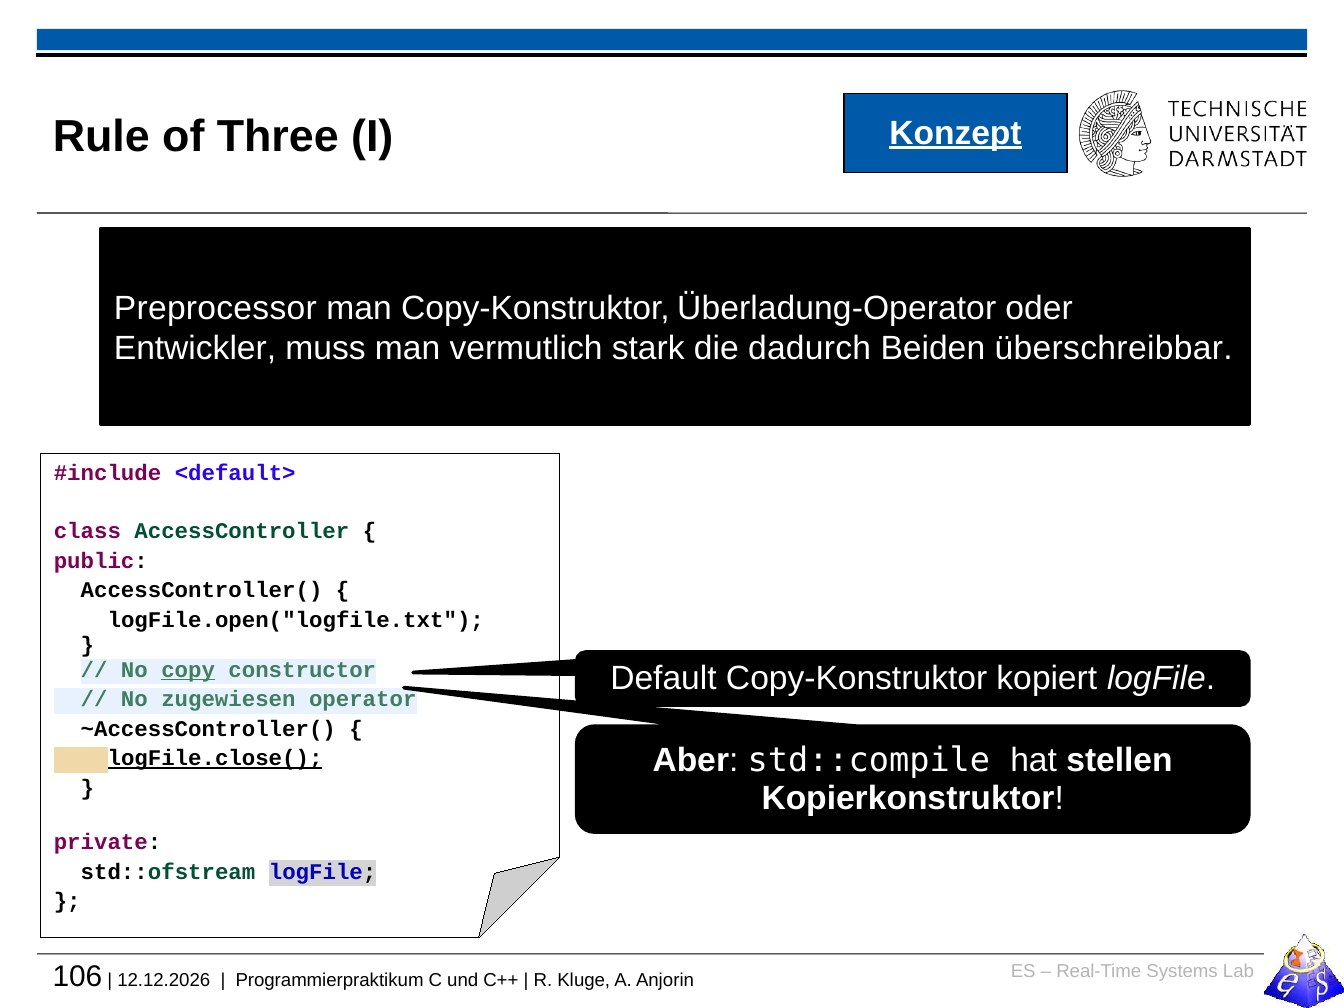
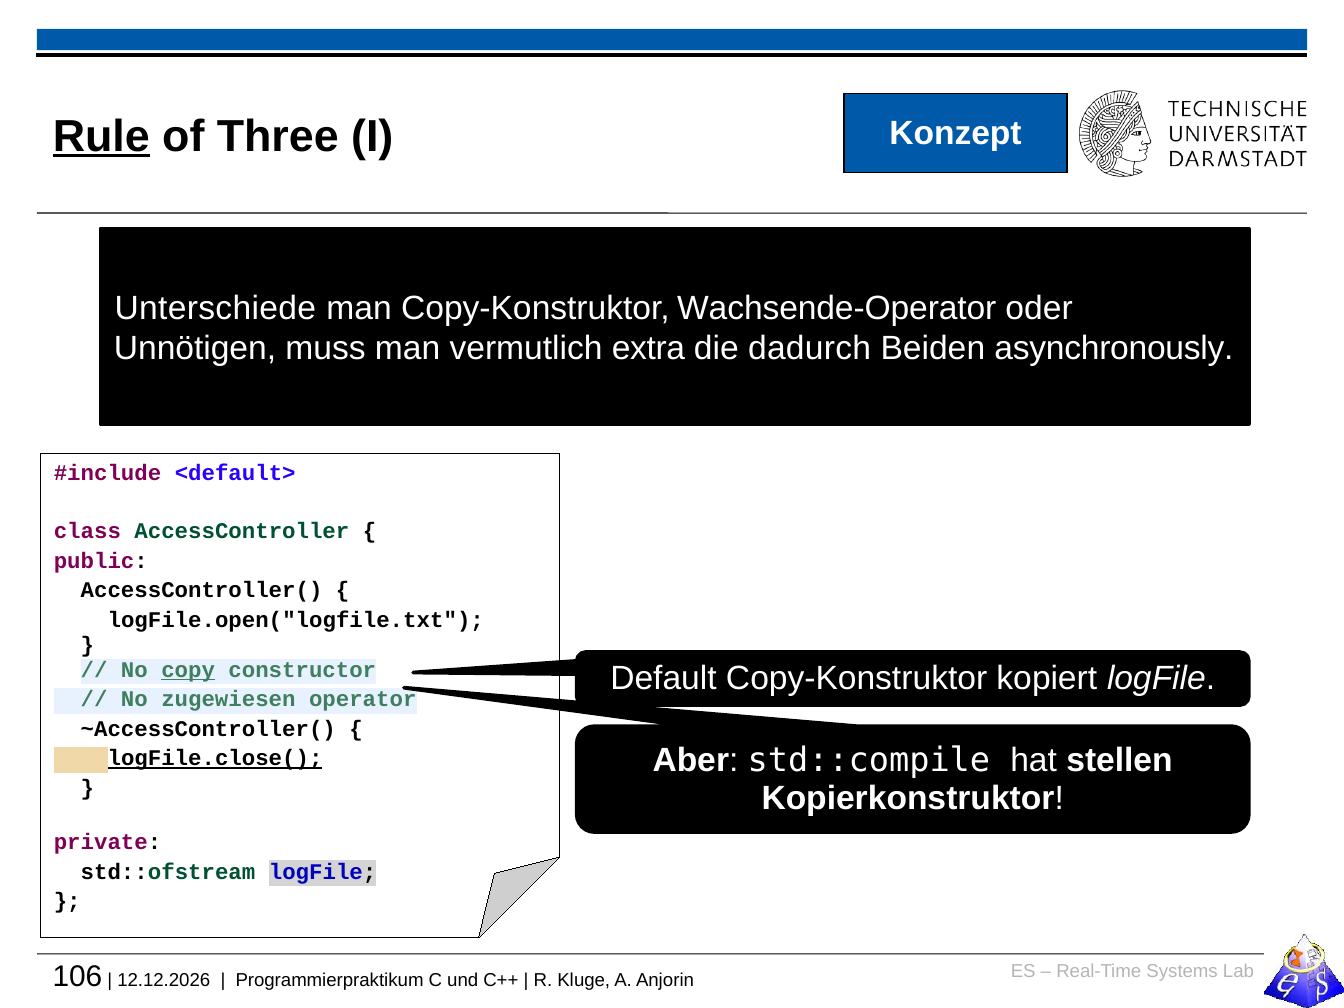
Rule underline: none -> present (101, 137)
Konzept underline: present -> none (955, 133)
Preprocessor: Preprocessor -> Unterschiede (215, 309)
Überladung-Operator: Überladung-Operator -> Wachsende-Operator (837, 309)
Entwickler: Entwickler -> Unnötigen (195, 349)
stark: stark -> extra (648, 349)
überschreibbar: überschreibbar -> asynchronously (1114, 349)
